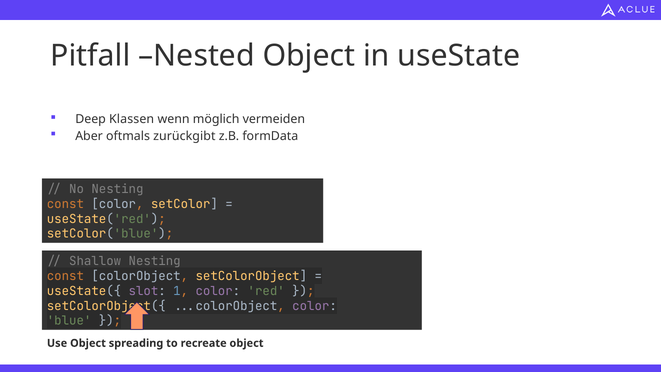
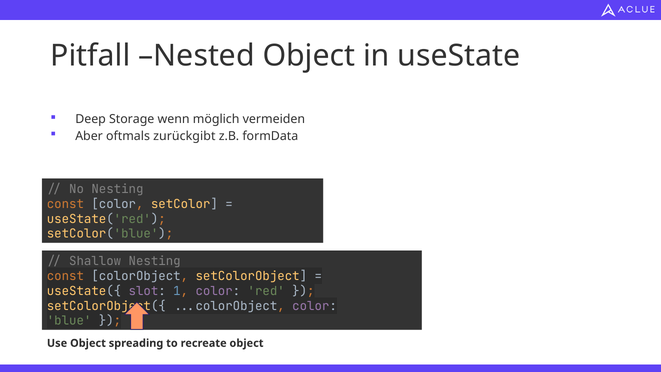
Klassen: Klassen -> Storage (132, 119)
